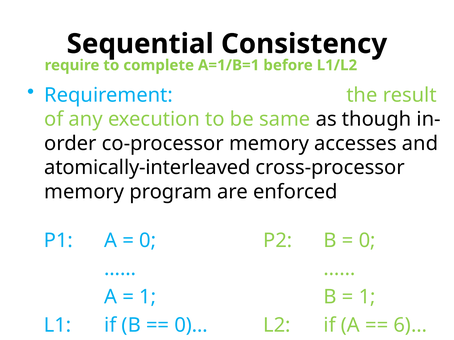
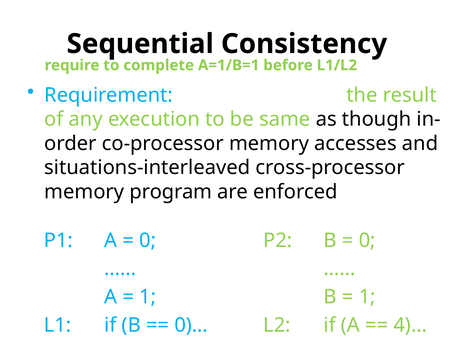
atomically-interleaved: atomically-interleaved -> situations-interleaved (147, 168)
6)…: 6)… -> 4)… (410, 326)
